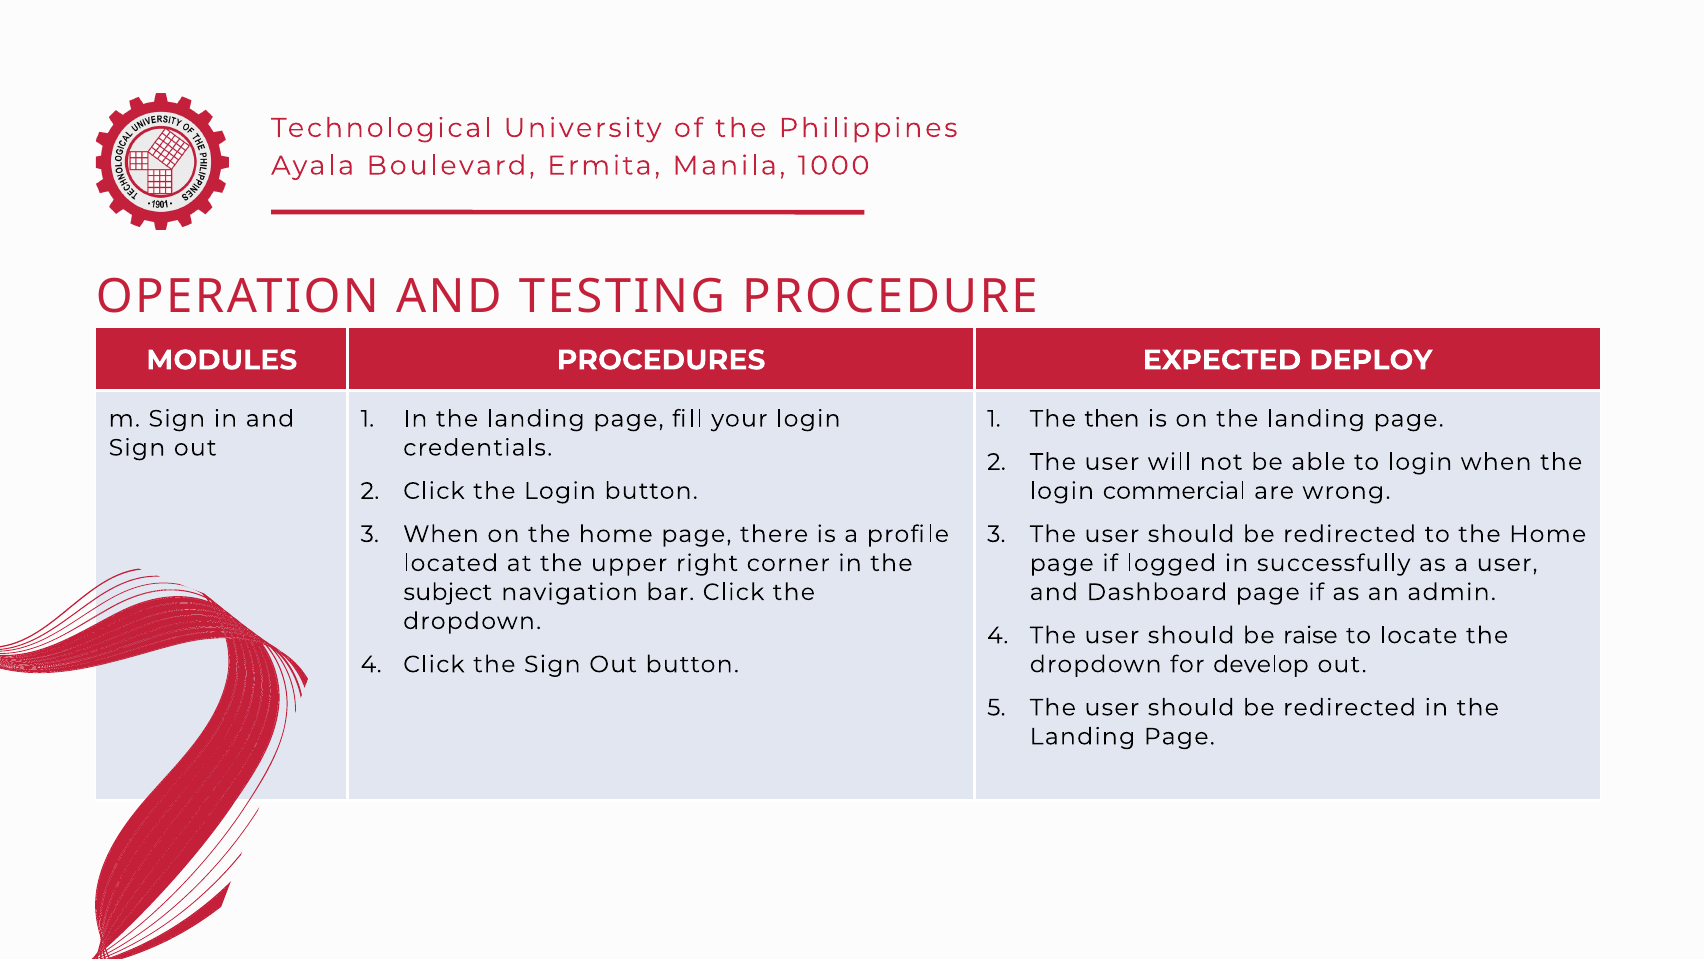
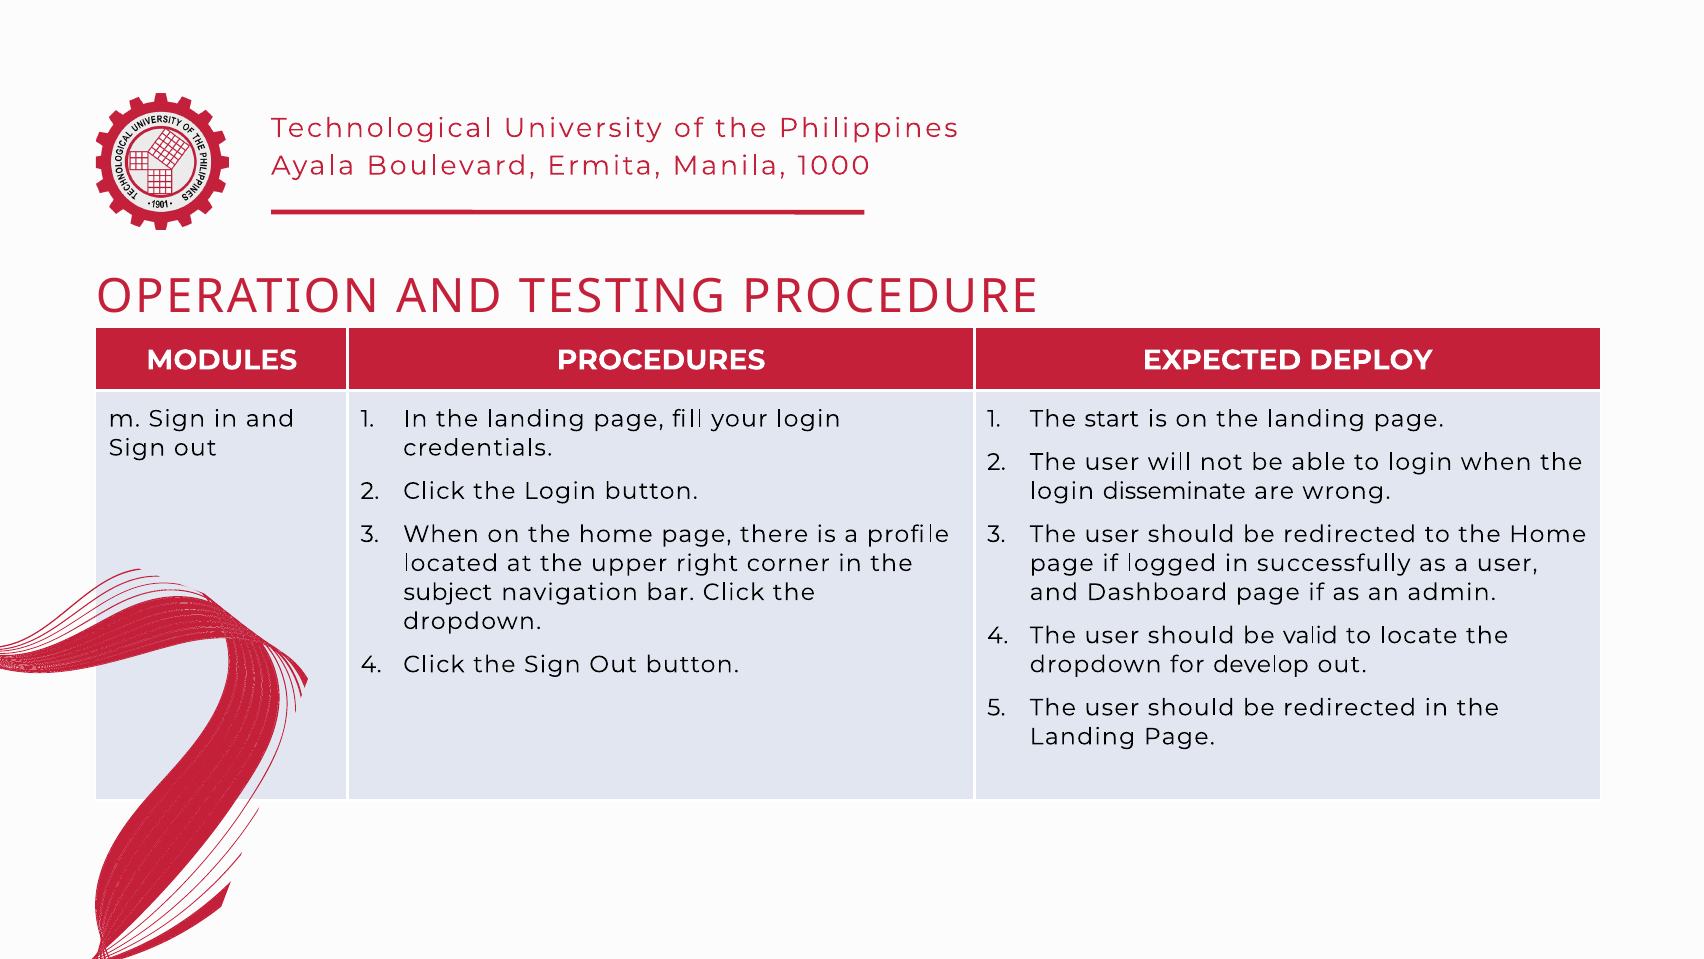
then: then -> start (1112, 419)
commercial: commercial -> disseminate (1174, 491)
raise: raise -> valid (1310, 635)
